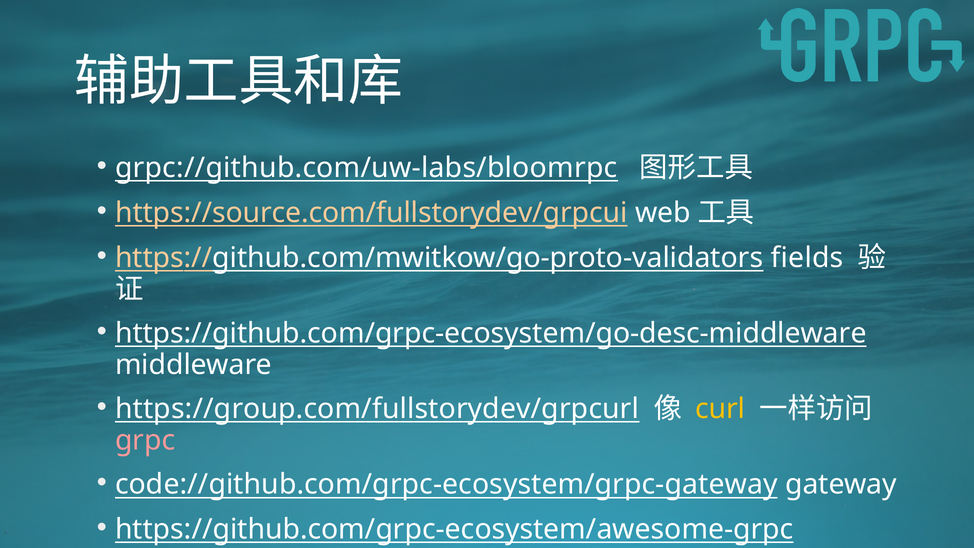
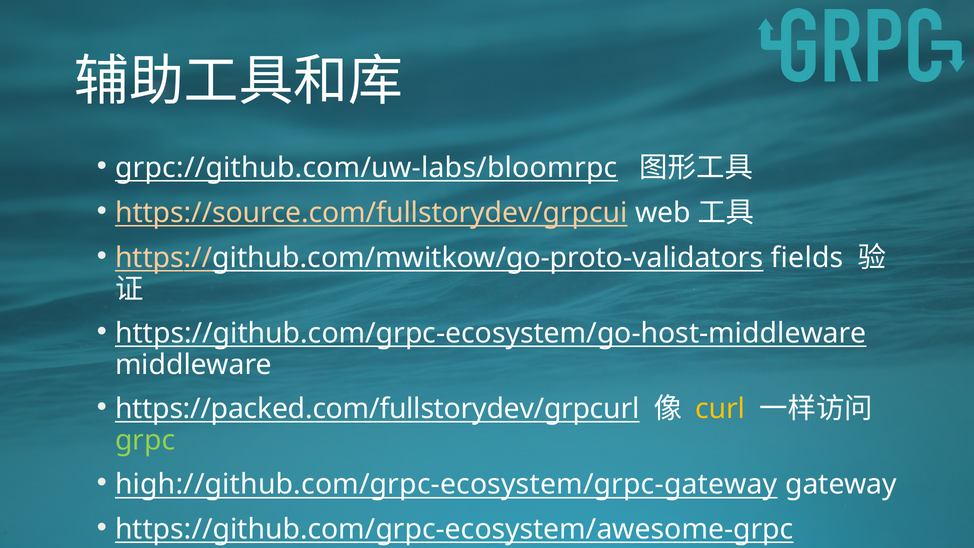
https://github.com/grpc-ecosystem/go-desc-middleware: https://github.com/grpc-ecosystem/go-desc-middleware -> https://github.com/grpc-ecosystem/go-host-middleware (491, 333)
https://group.com/fullstorydev/grpcurl: https://group.com/fullstorydev/grpcurl -> https://packed.com/fullstorydev/grpcurl (377, 409)
grpc colour: pink -> light green (145, 440)
code://github.com/grpc-ecosystem/grpc-gateway: code://github.com/grpc-ecosystem/grpc-gateway -> high://github.com/grpc-ecosystem/grpc-gateway (446, 484)
